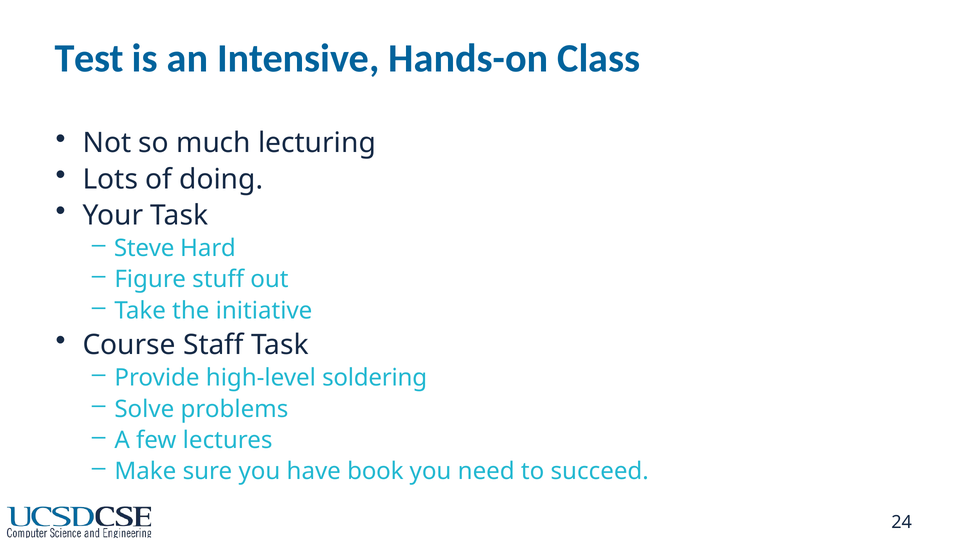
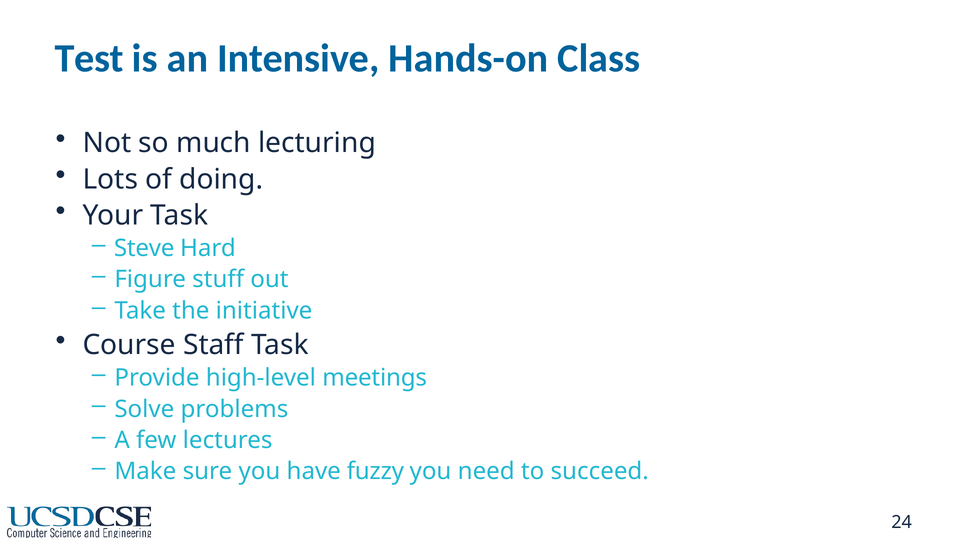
soldering: soldering -> meetings (375, 378)
book: book -> fuzzy (375, 472)
